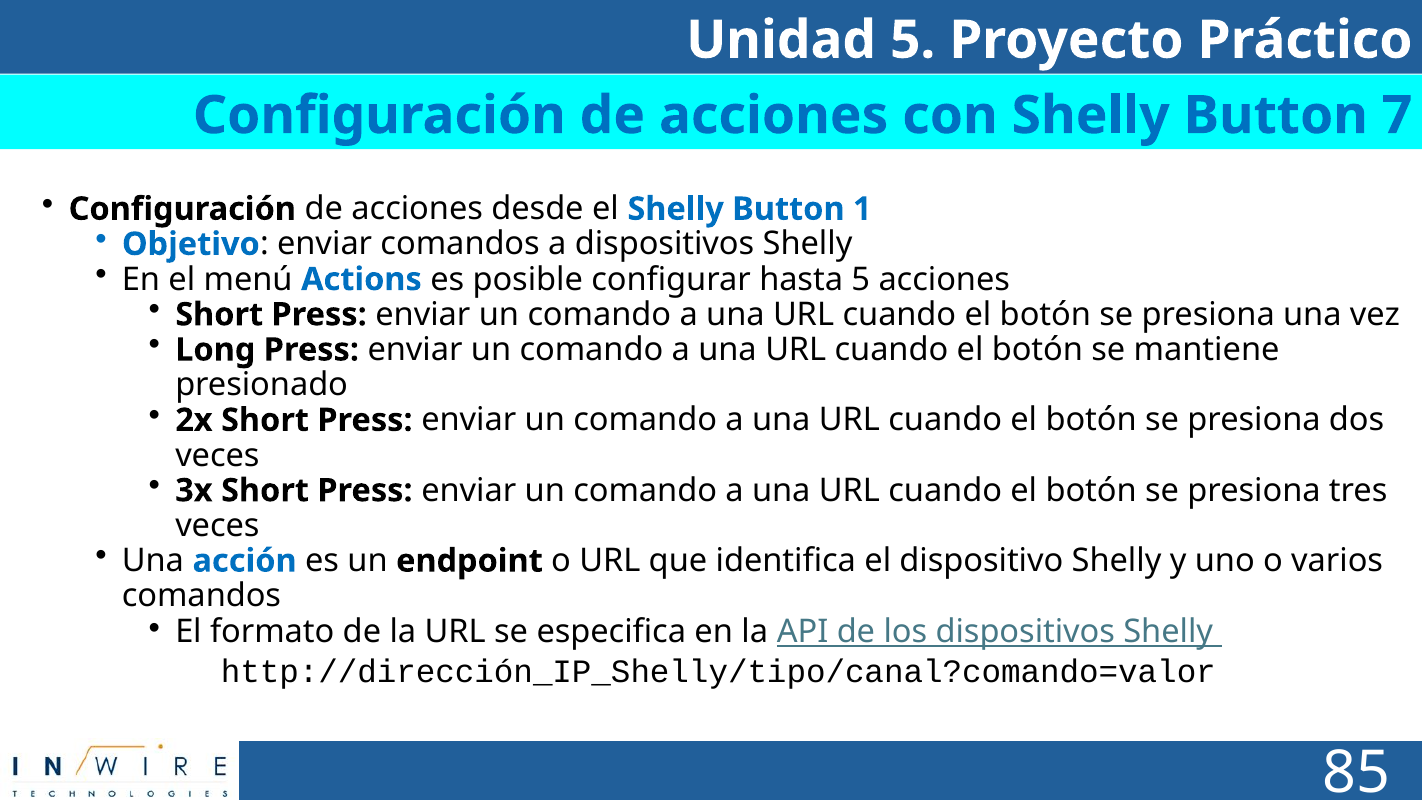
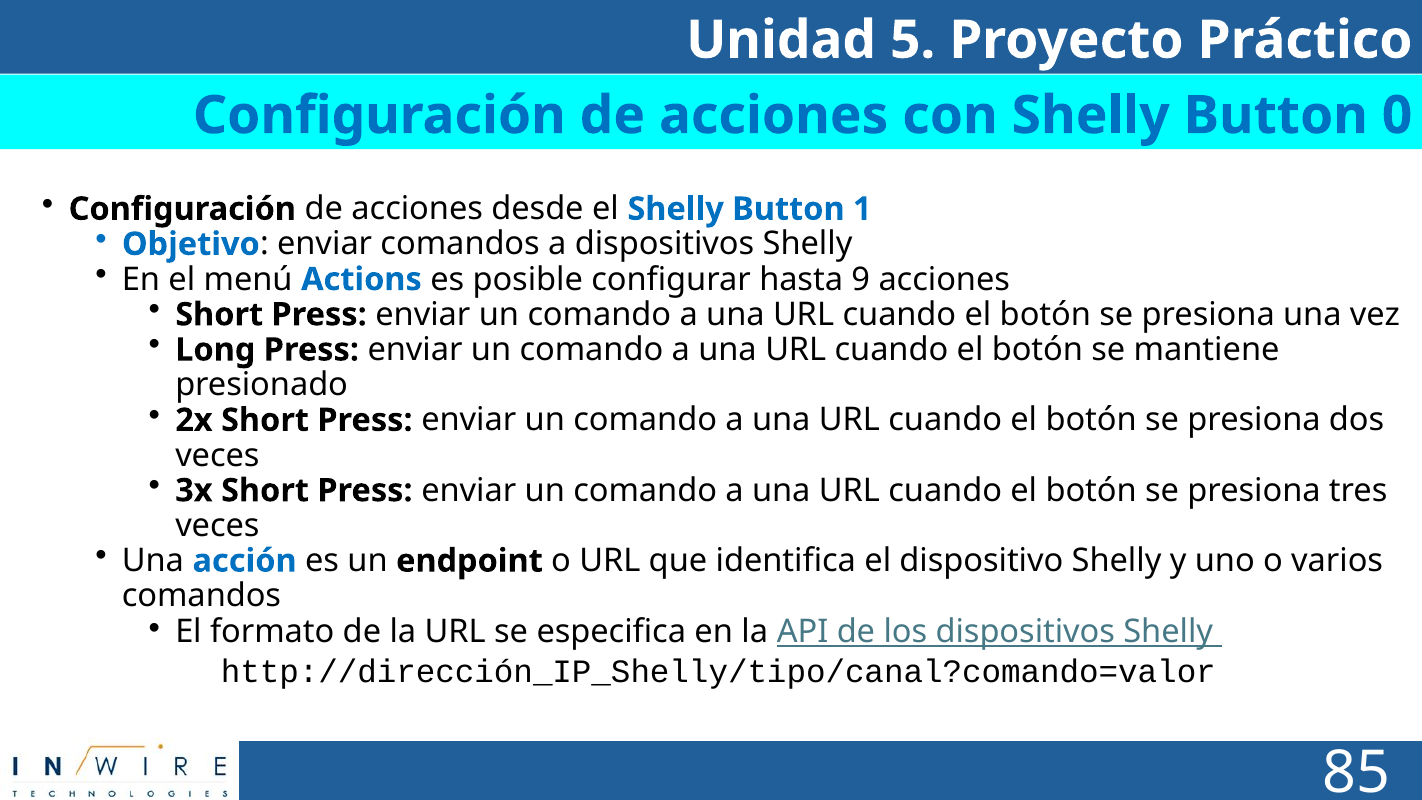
7: 7 -> 0 (1397, 116)
hasta 5: 5 -> 9 (861, 279)
